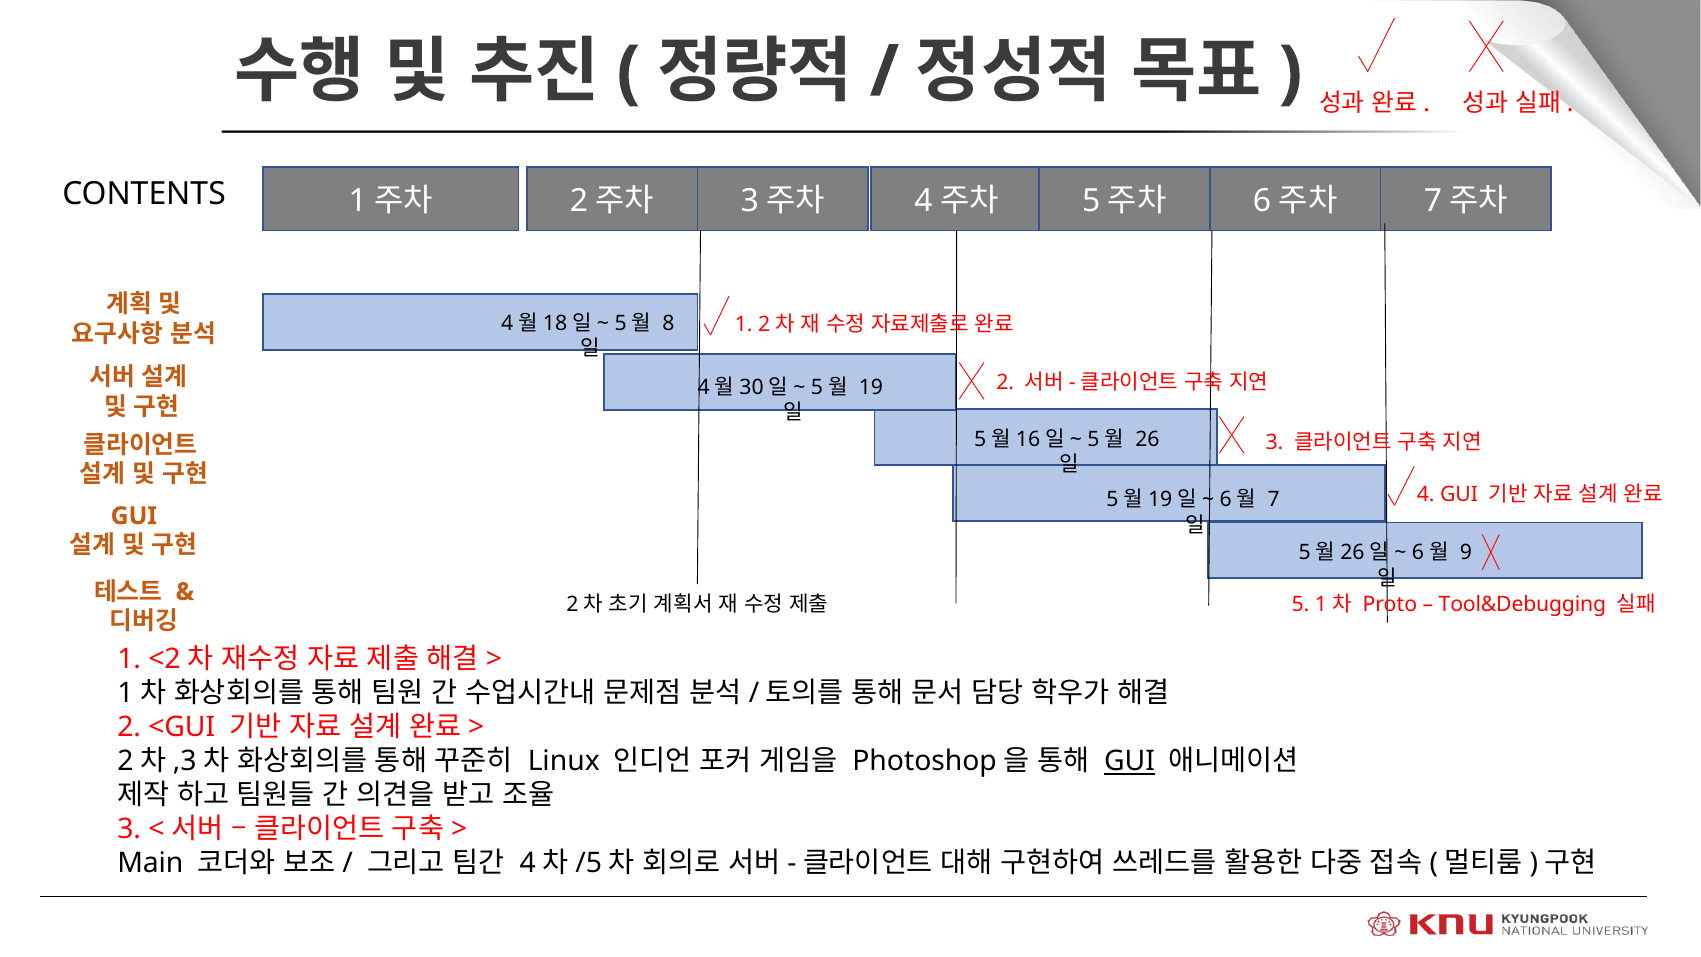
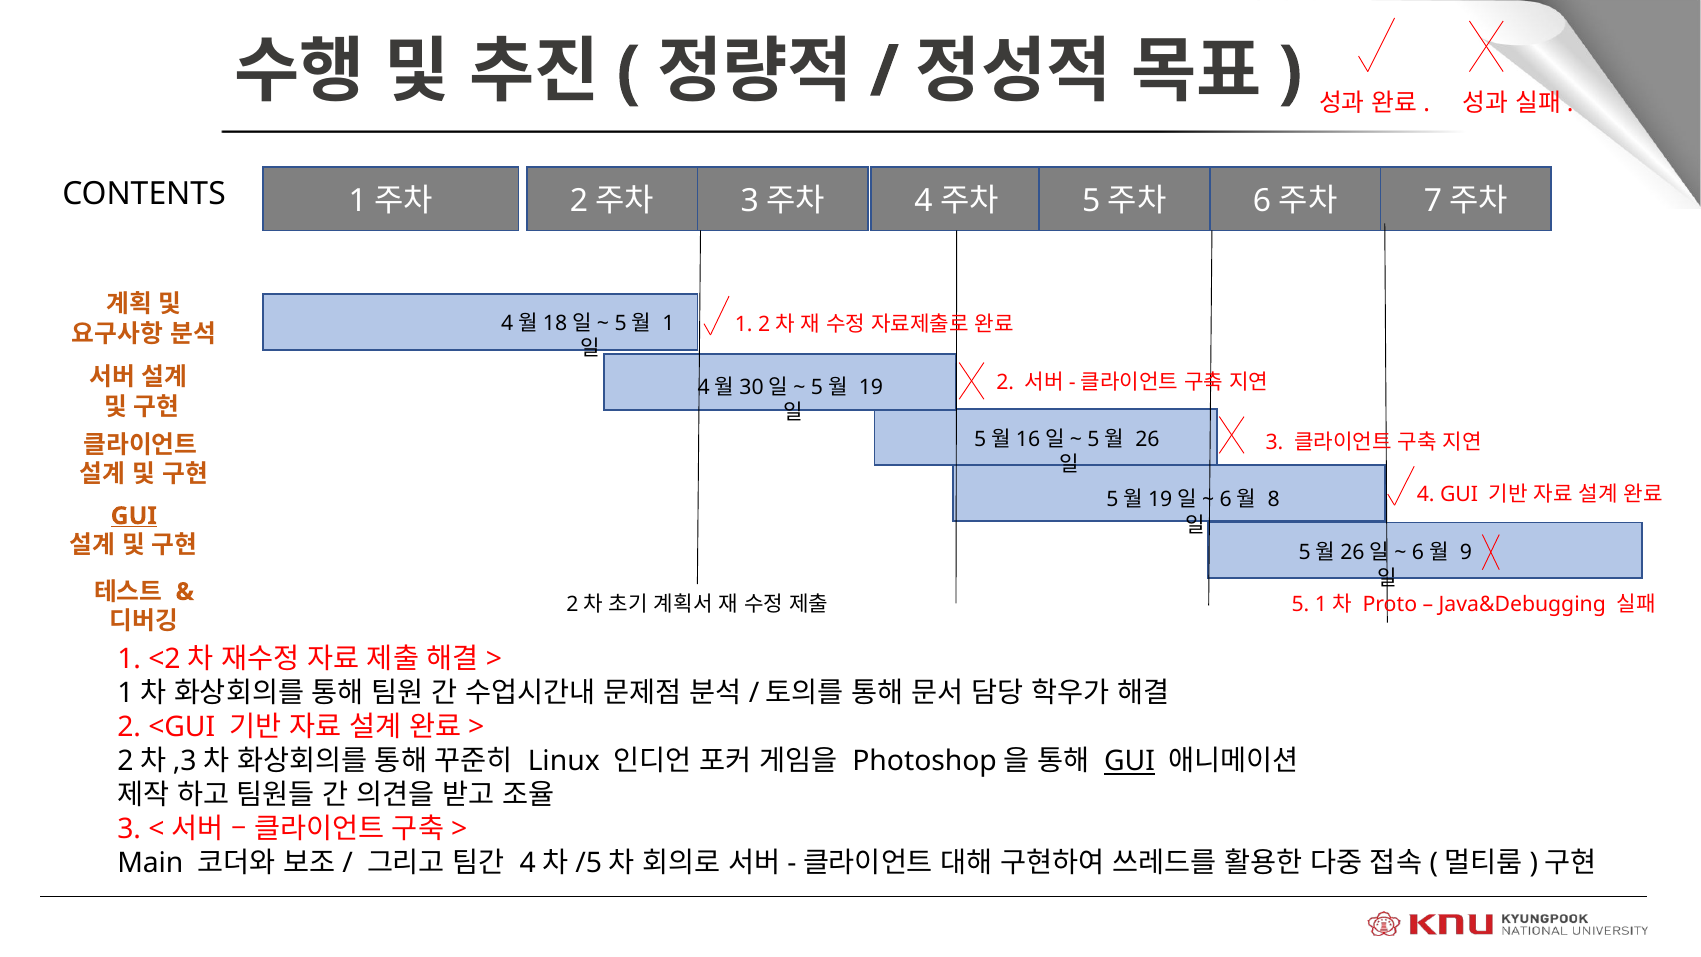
8: 8 -> 1 (668, 323)
7: 7 -> 8 (1274, 500)
GUI underline: none -> present (134, 516)
Tool&Debugging: Tool&Debugging -> Java&Debugging (1522, 604)
